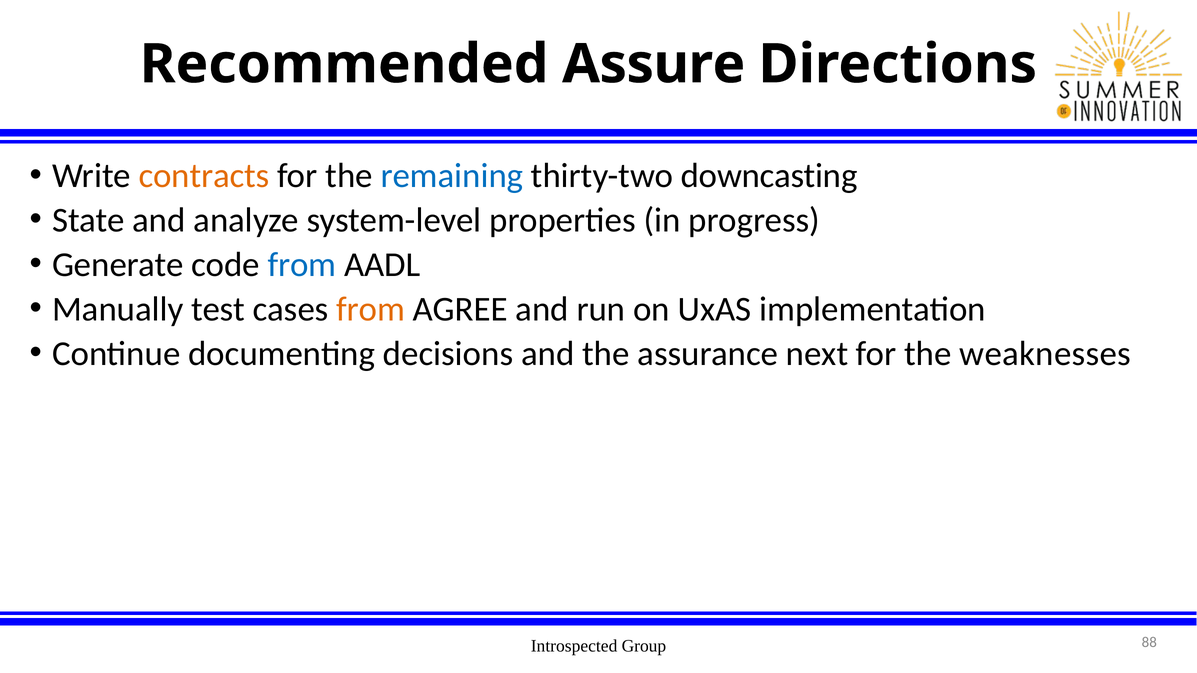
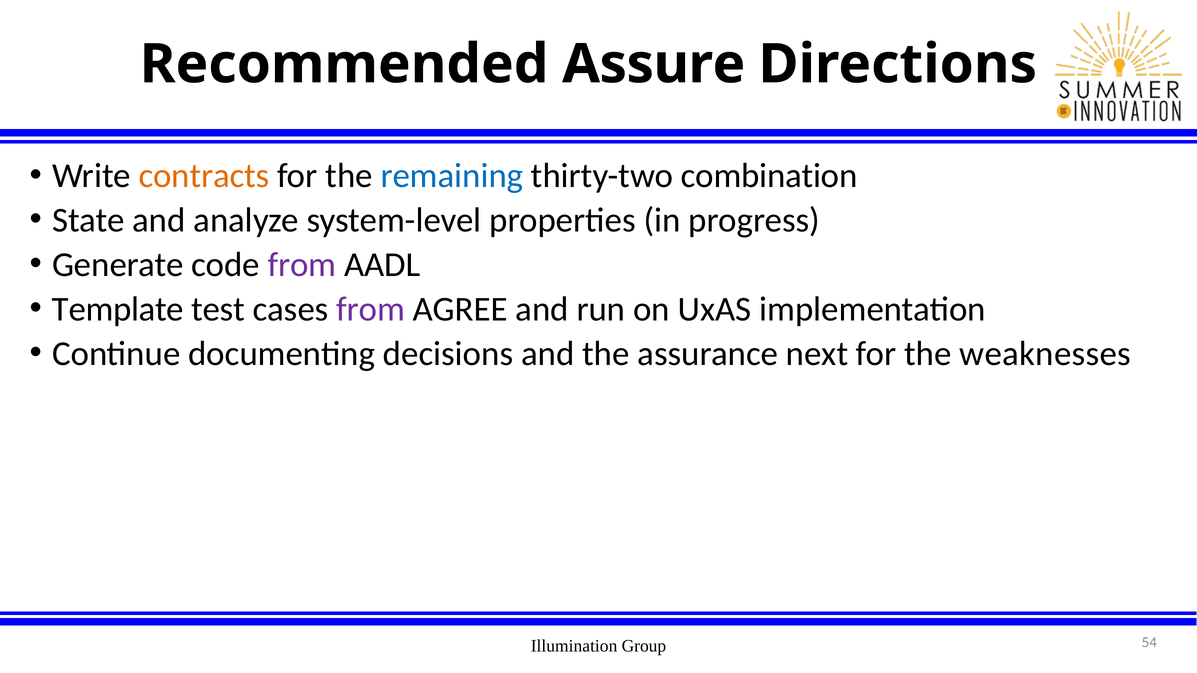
downcasting: downcasting -> combination (769, 176)
from colour: blue -> purple (302, 265)
Manually: Manually -> Template (118, 309)
from colour: orange -> purple (371, 309)
Introspected: Introspected -> Illumination (574, 646)
88: 88 -> 54 (1149, 643)
